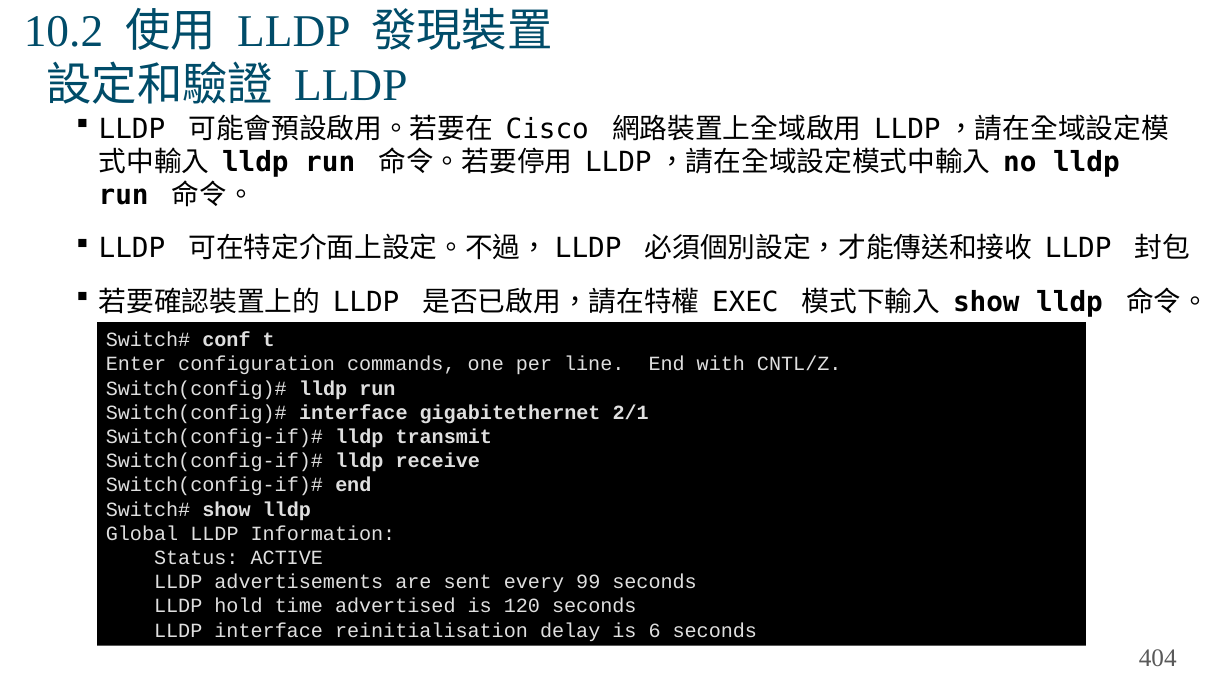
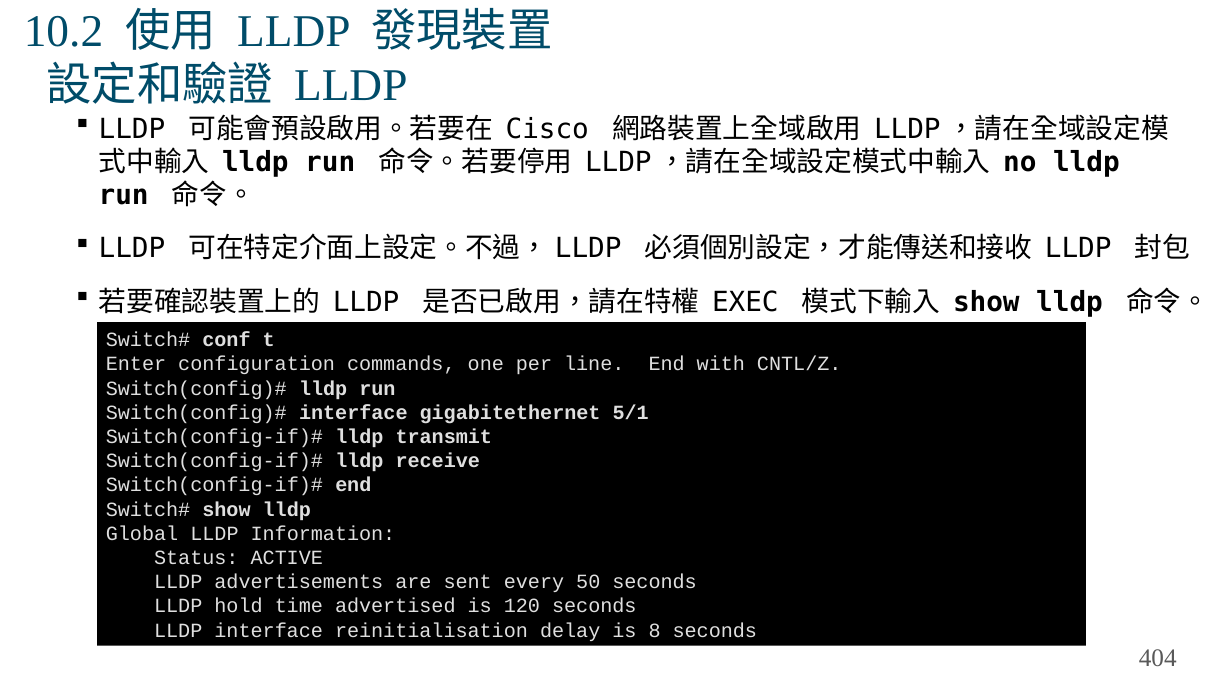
2/1: 2/1 -> 5/1 (631, 412)
99: 99 -> 50 (588, 582)
6: 6 -> 8 (655, 630)
